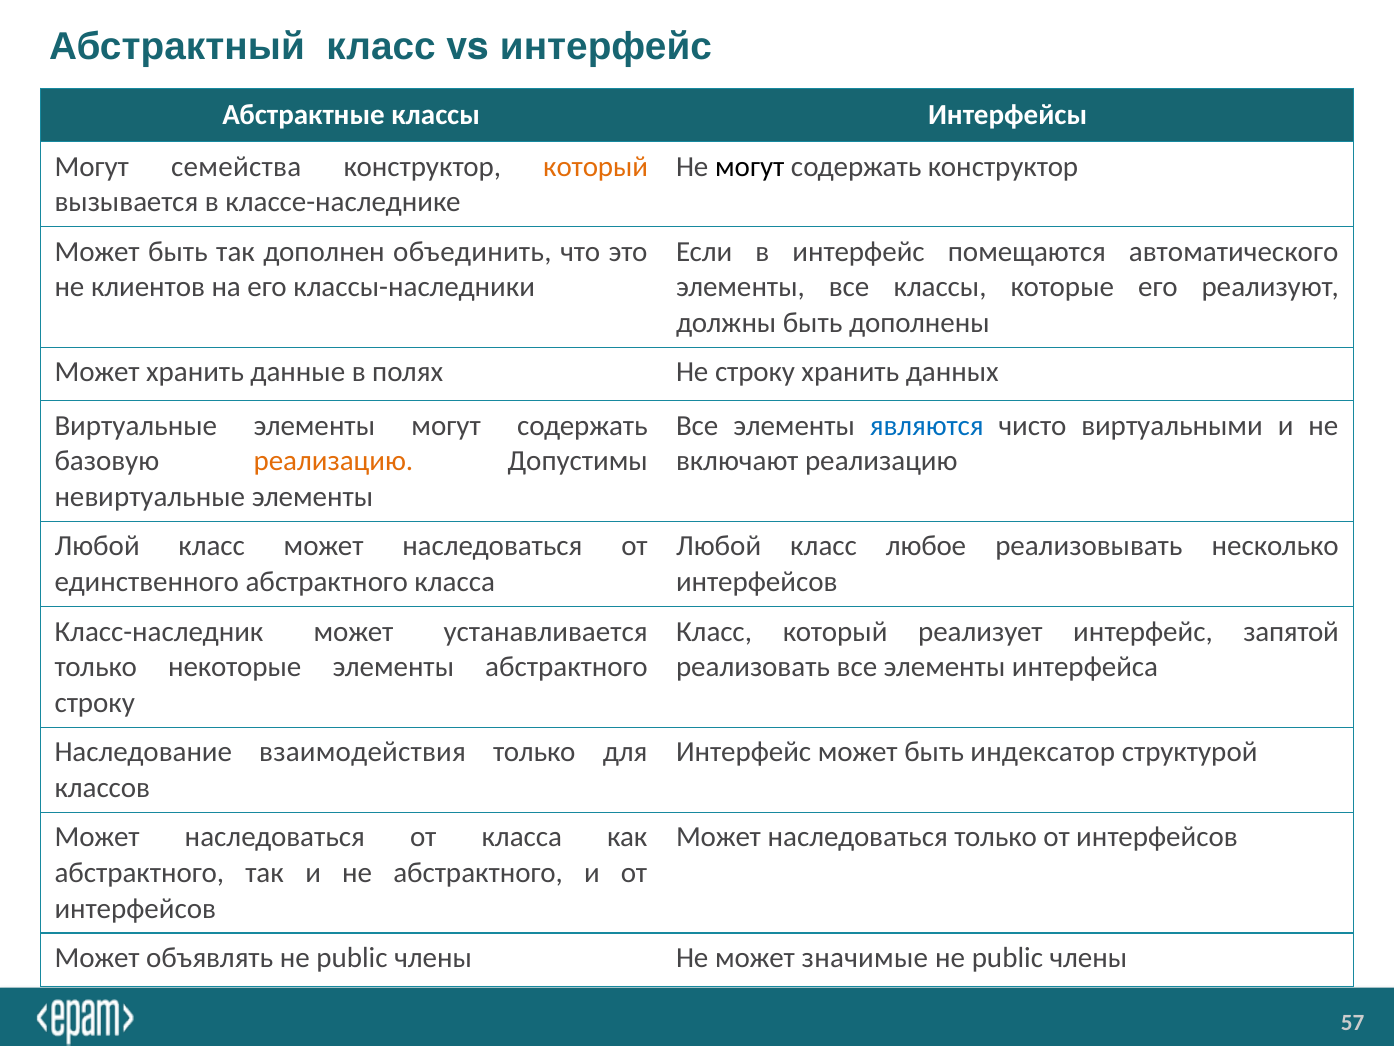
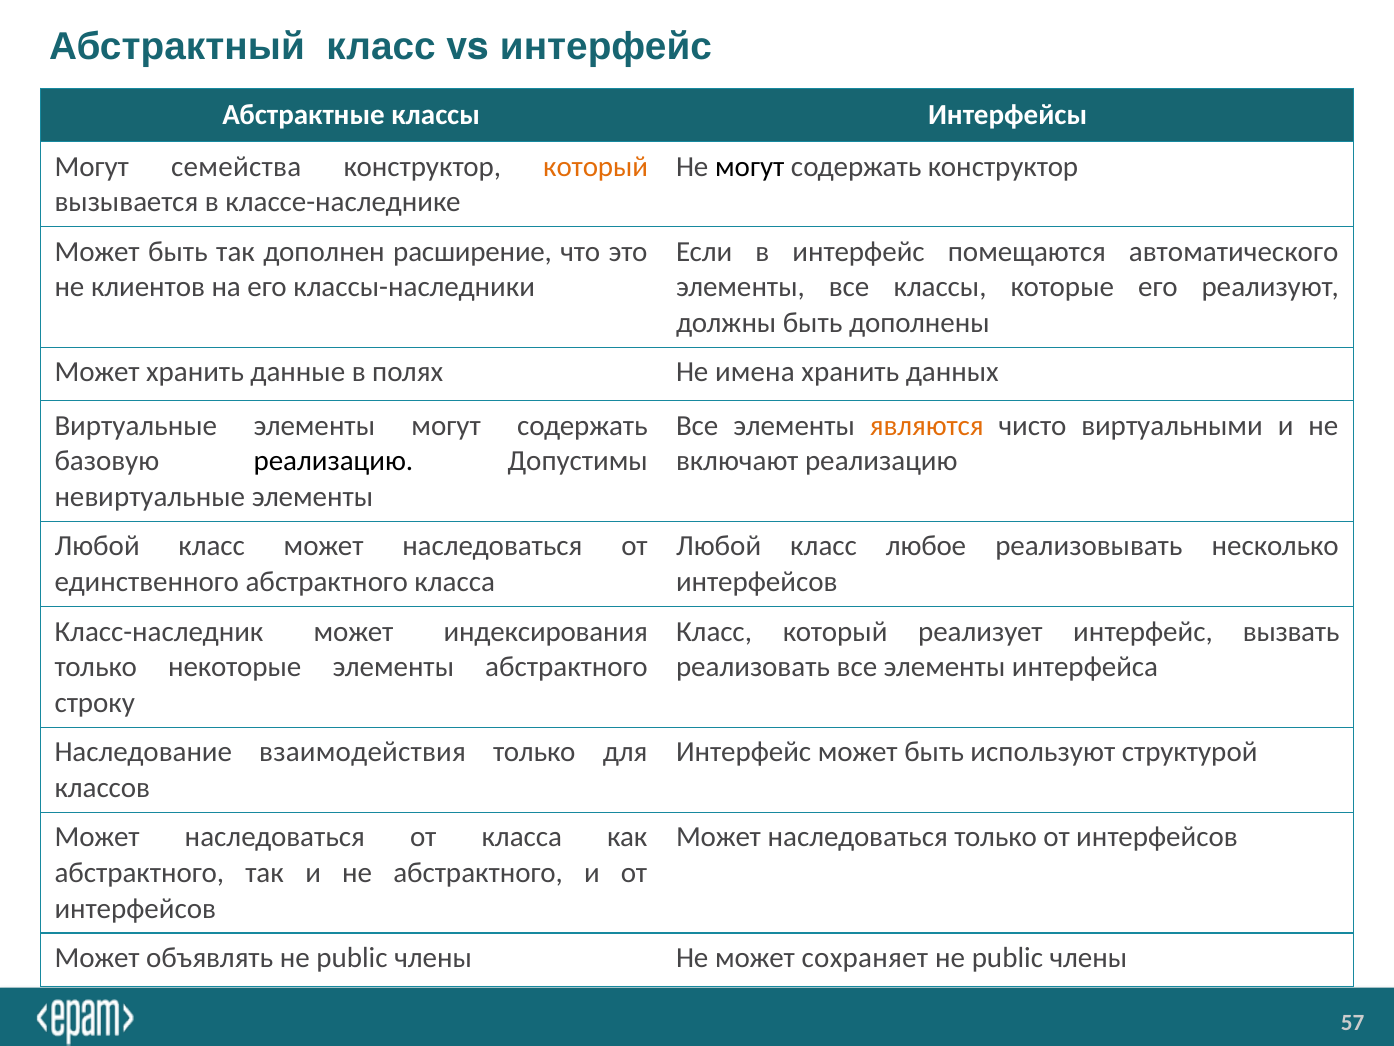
объединить: объединить -> расширение (473, 252)
Не строку: строку -> имена (755, 372)
являются colour: blue -> orange (927, 425)
реализацию colour: orange -> black (333, 461)
устанавливается: устанавливается -> индексирования (546, 631)
запятой: запятой -> вызвать (1291, 631)
индексатор: индексатор -> используют (1043, 752)
значимые: значимые -> сохраняет (865, 958)
